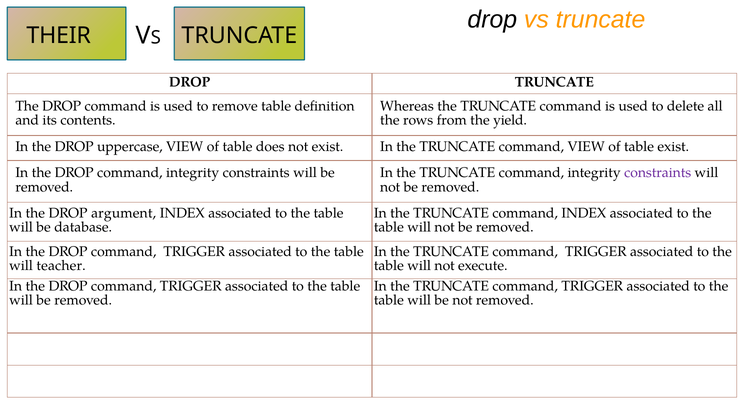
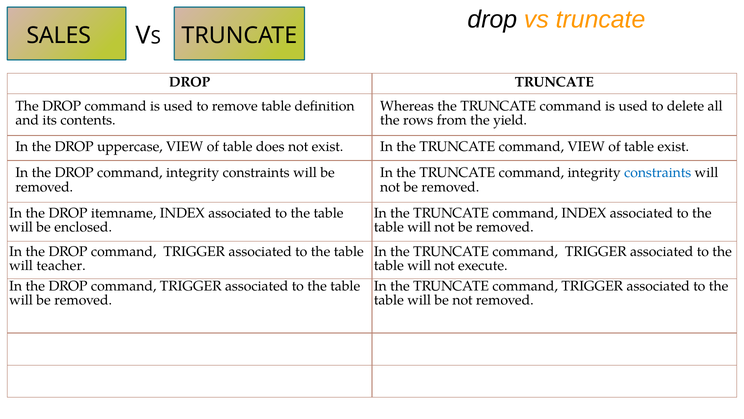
THEIR: THEIR -> SALES (59, 35)
constraints colour: purple -> blue (658, 173)
argument: argument -> itemname (124, 213)
database: database -> enclosed (83, 227)
